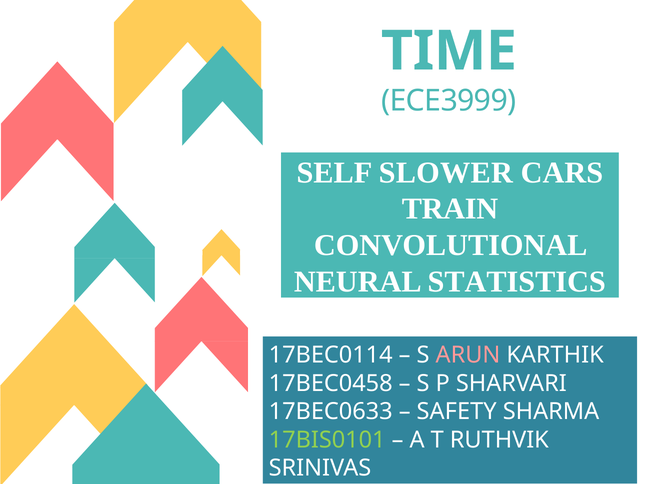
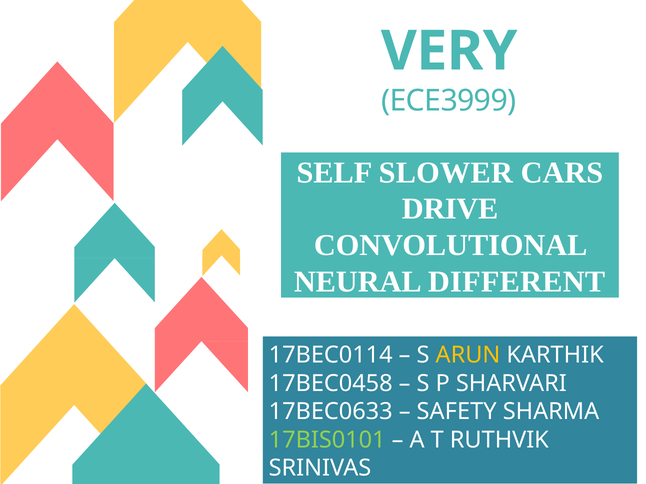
TIME: TIME -> VERY (449, 51)
TRAIN: TRAIN -> DRIVE (450, 209)
STATISTICS: STATISTICS -> DIFFERENT (517, 282)
ARUN colour: pink -> yellow (468, 356)
